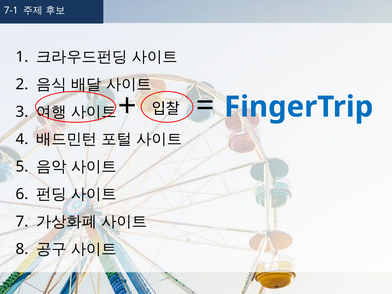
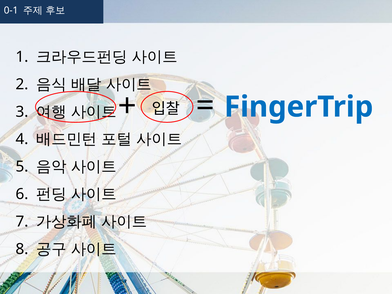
7-1: 7-1 -> 0-1 (11, 10)
